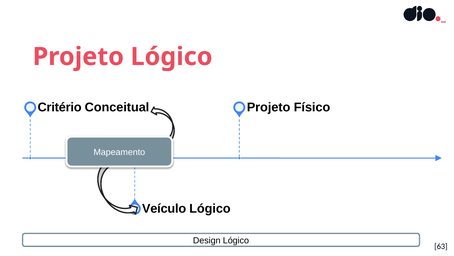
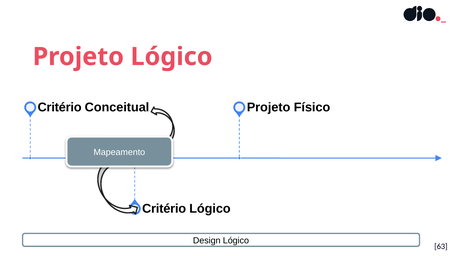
Veículo: Veículo -> Critério (164, 208)
